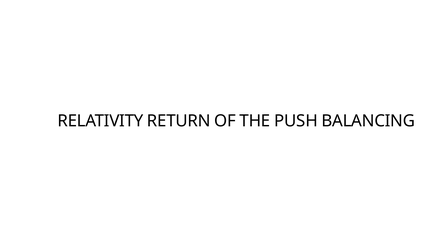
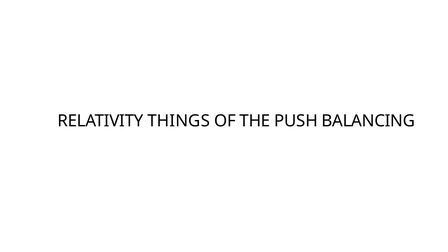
RETURN: RETURN -> THINGS (179, 121)
